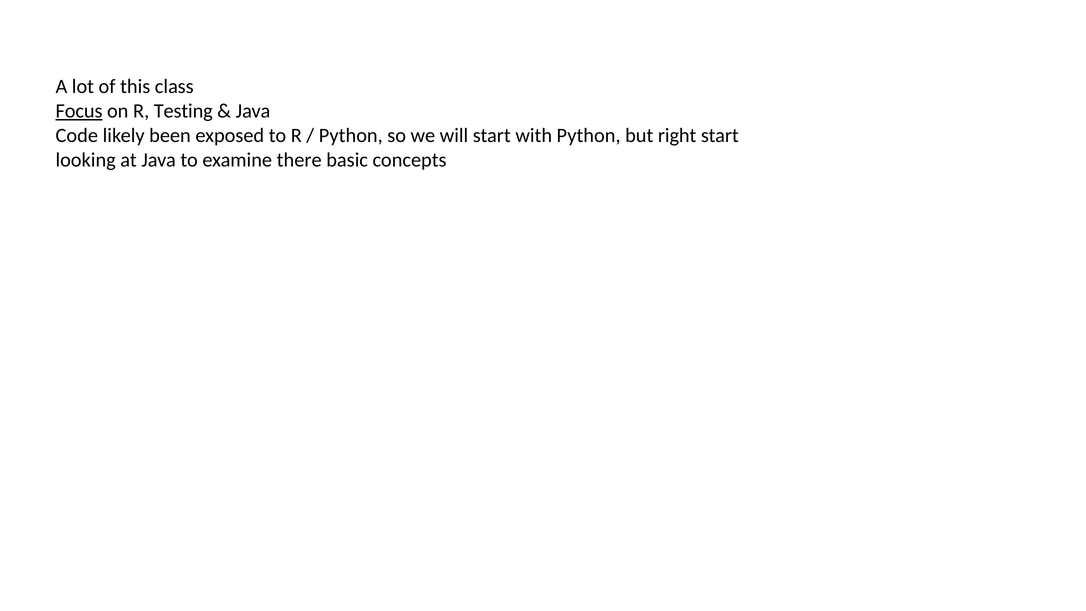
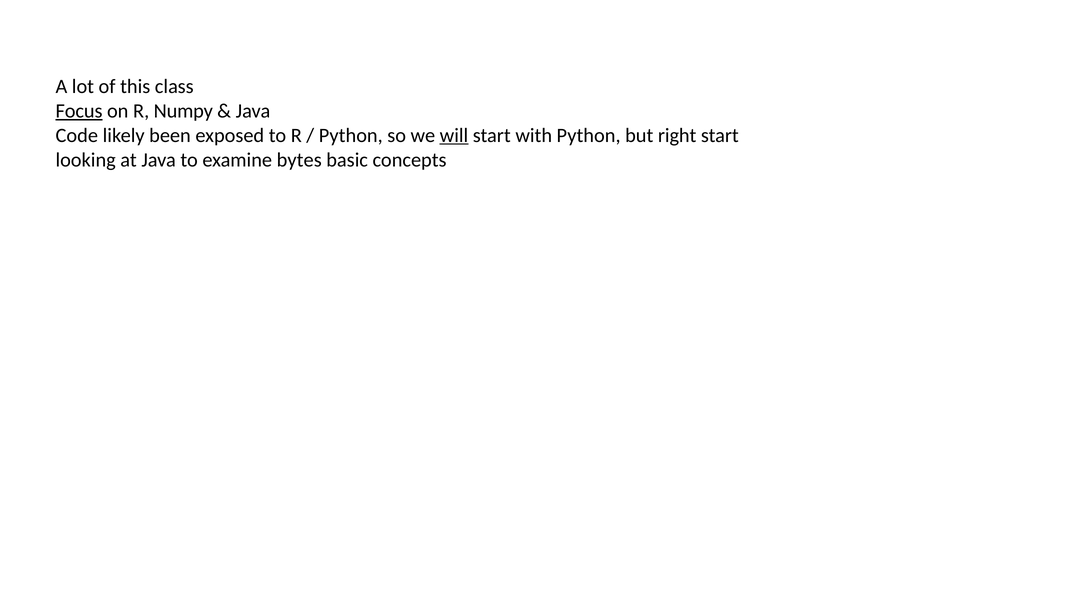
Testing: Testing -> Numpy (183, 111)
will underline: none -> present (454, 135)
there: there -> bytes (299, 160)
